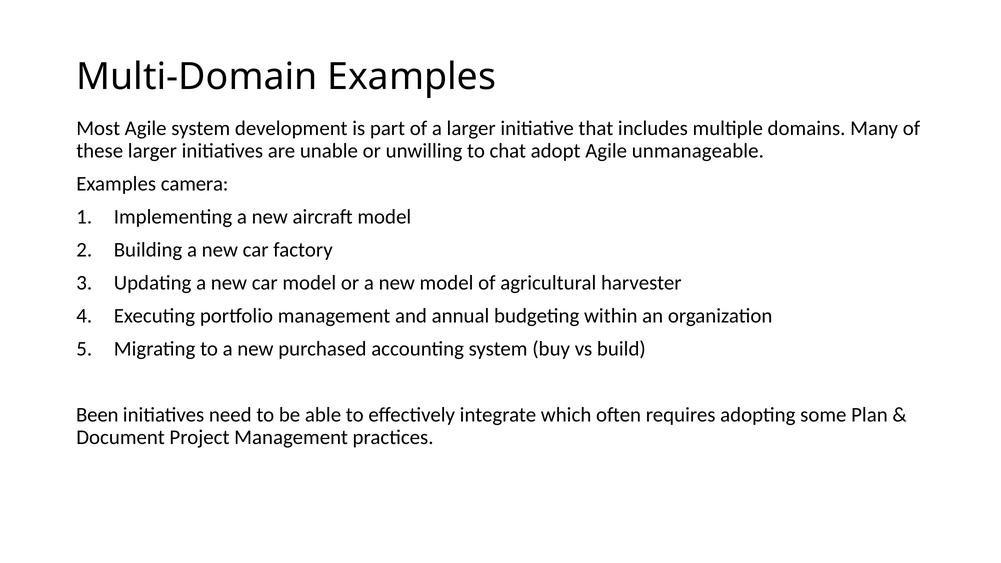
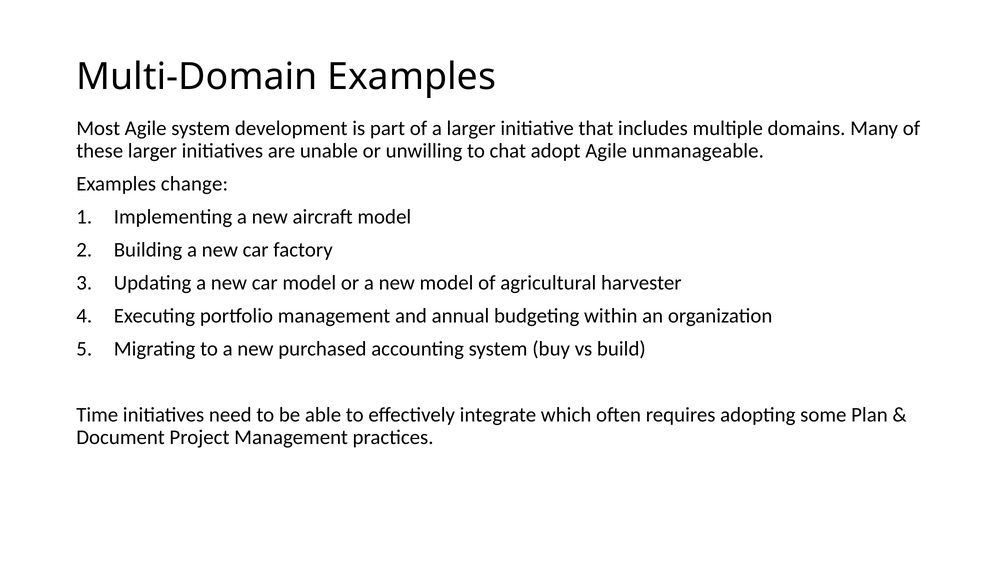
camera: camera -> change (194, 184)
Been: Been -> Time (97, 415)
